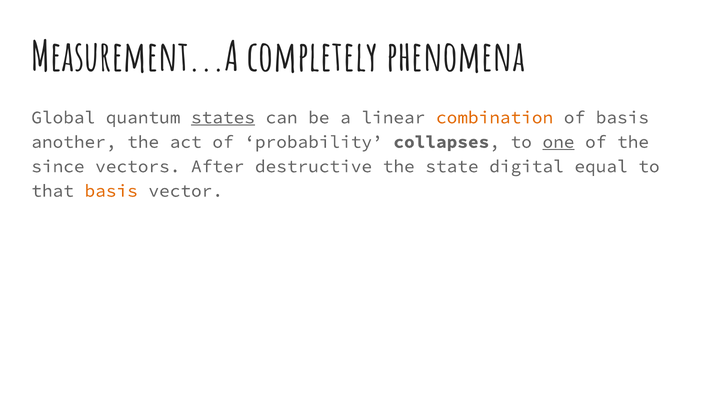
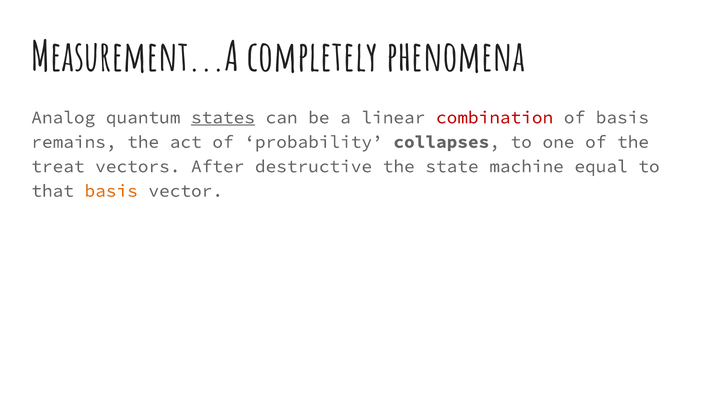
Global: Global -> Analog (63, 118)
combination colour: orange -> red (495, 118)
another: another -> remains (74, 142)
one underline: present -> none (558, 142)
since: since -> treat (58, 167)
digital: digital -> machine (527, 167)
